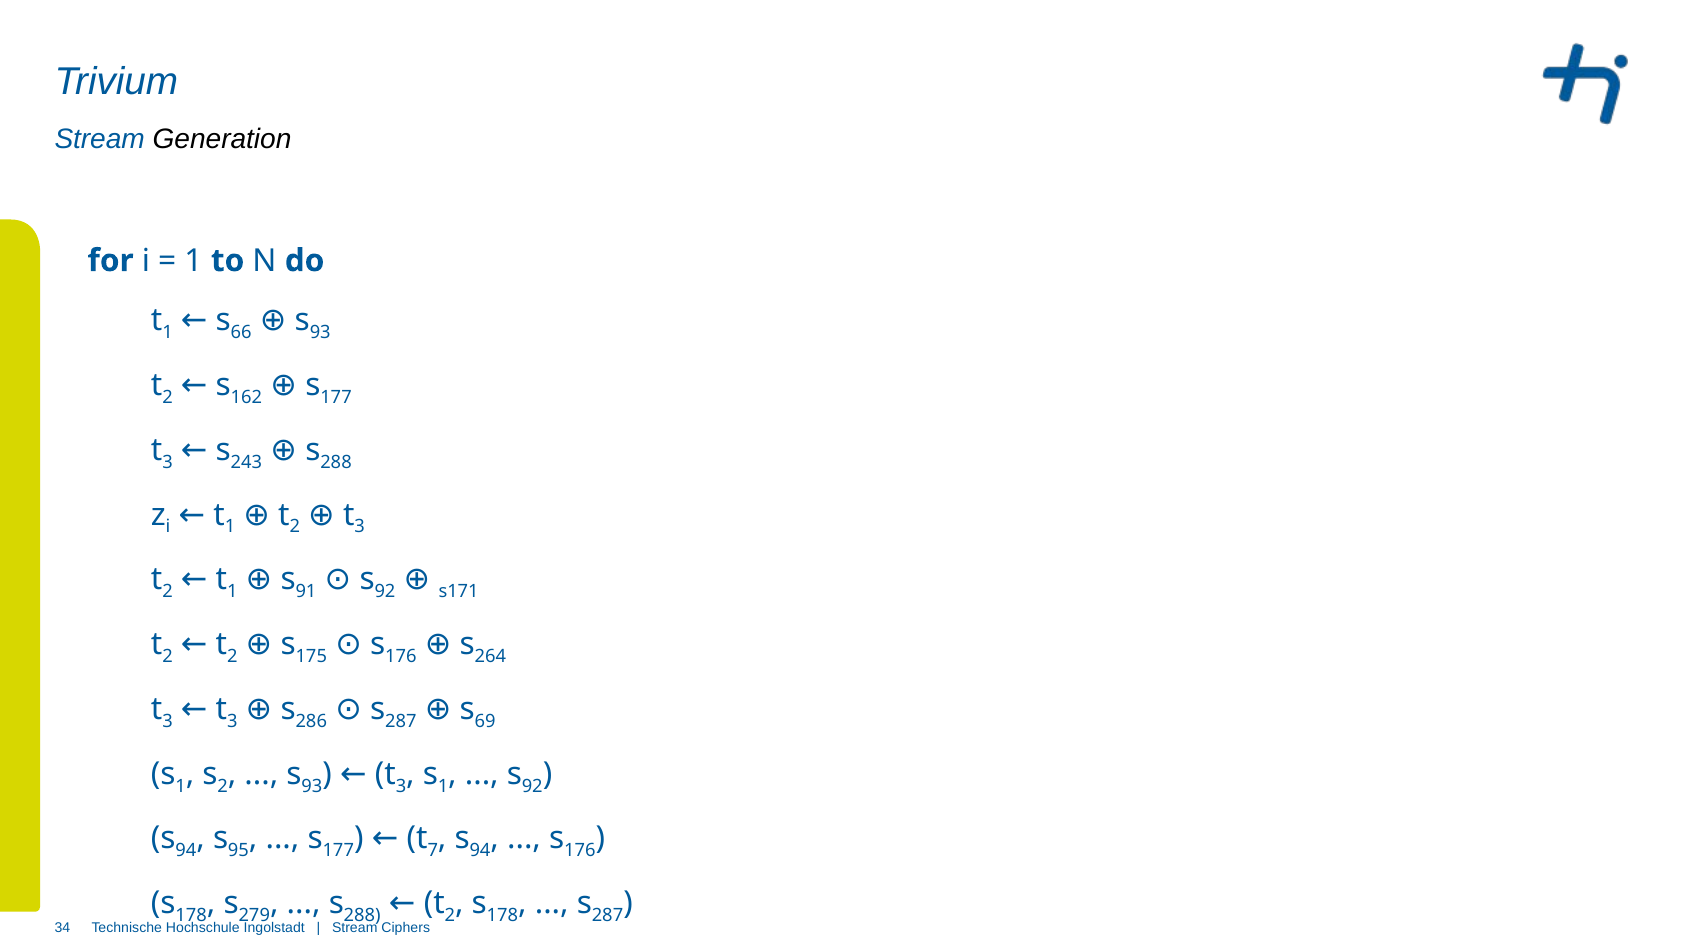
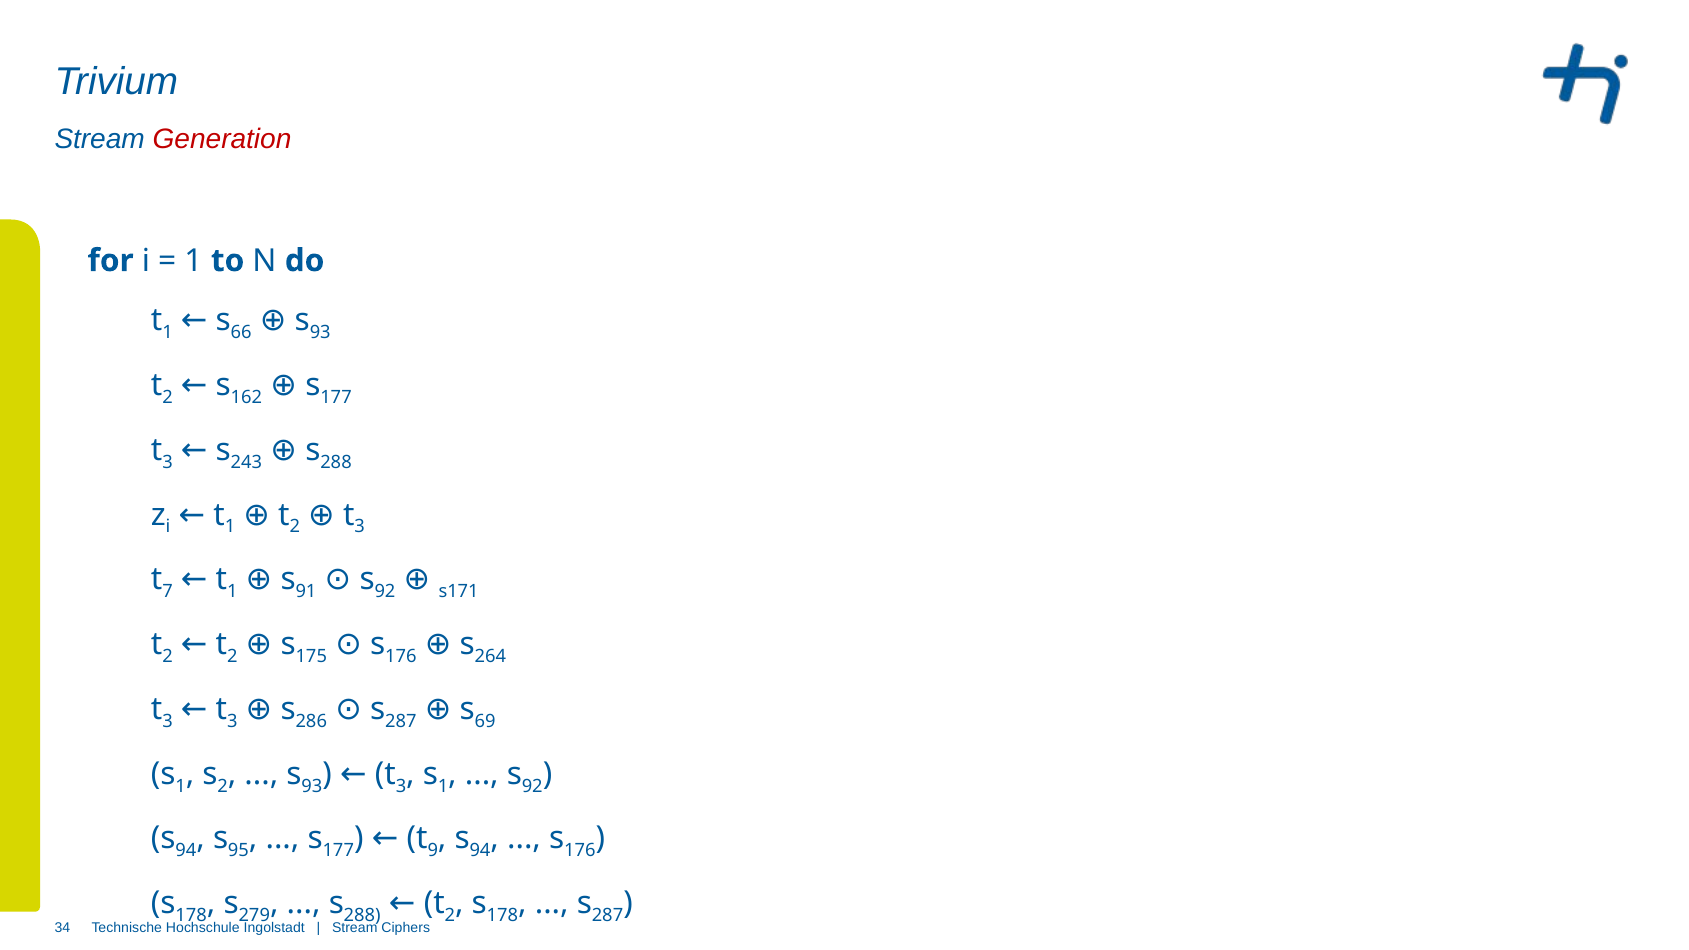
Generation colour: black -> red (222, 139)
2: 2 -> 7 (168, 592)
7: 7 -> 9 (433, 851)
